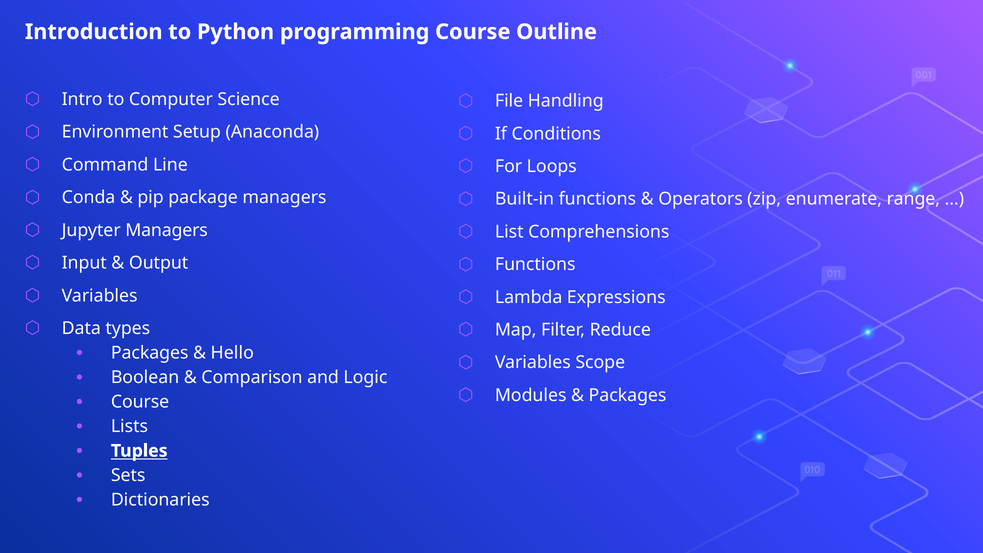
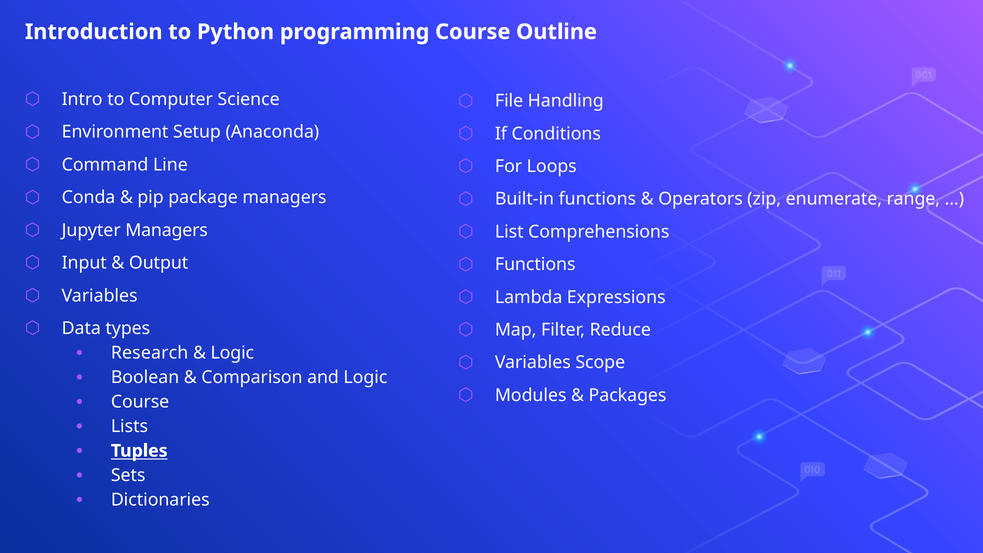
Packages: Packages -> Research (150, 353)
Hello: Hello -> Logic (232, 353)
